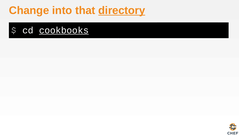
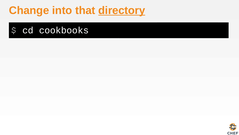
cookbooks underline: present -> none (64, 30)
